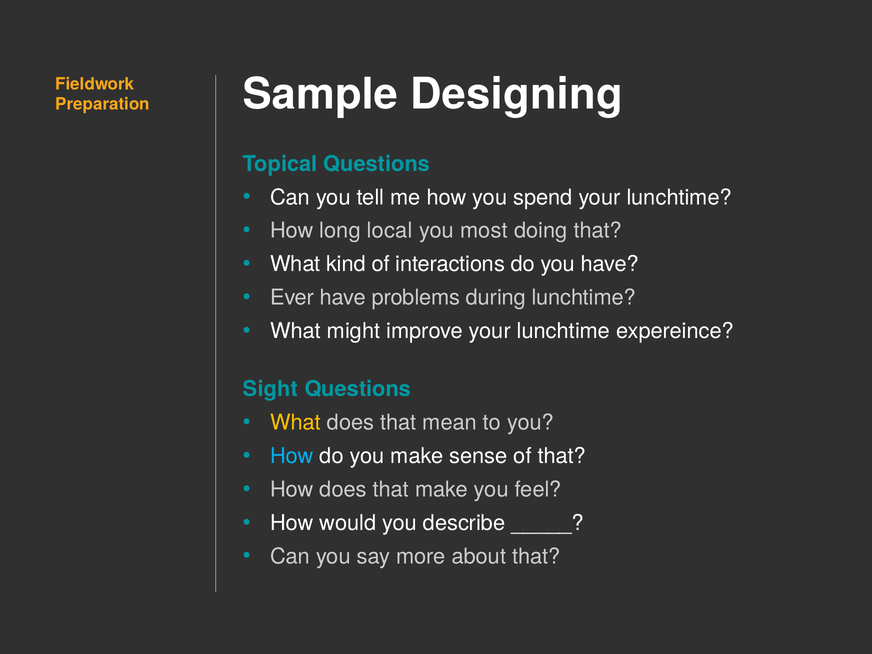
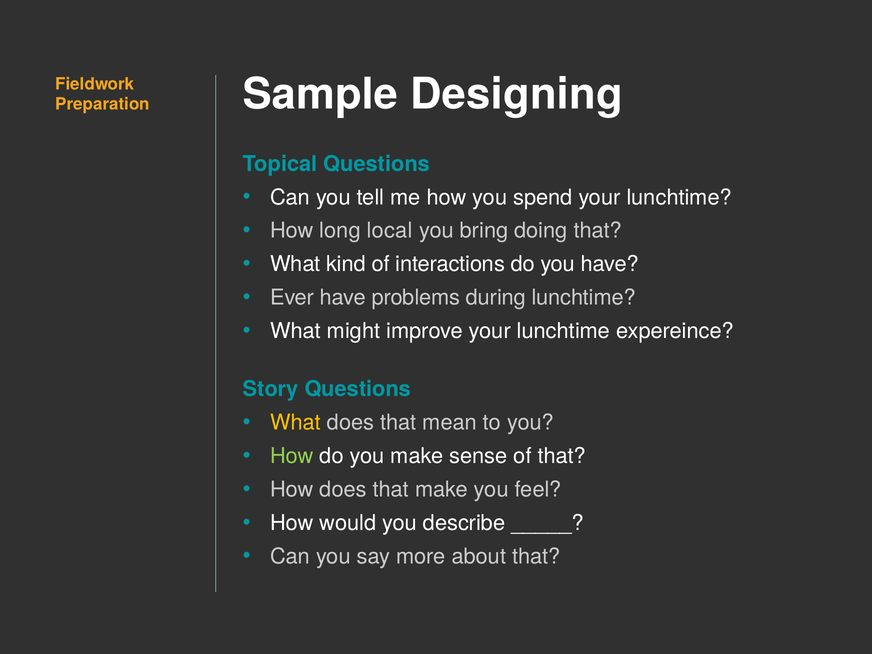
most: most -> bring (484, 231)
Sight: Sight -> Story (271, 389)
How colour: light blue -> light green (292, 456)
